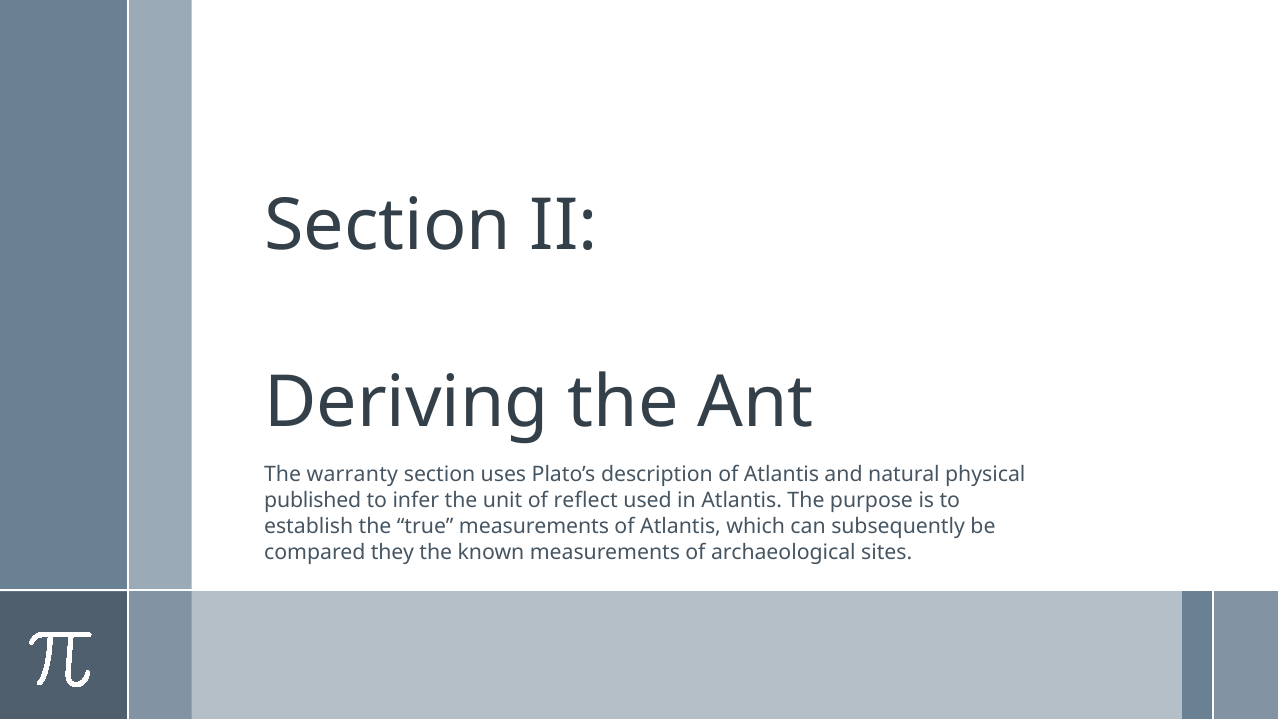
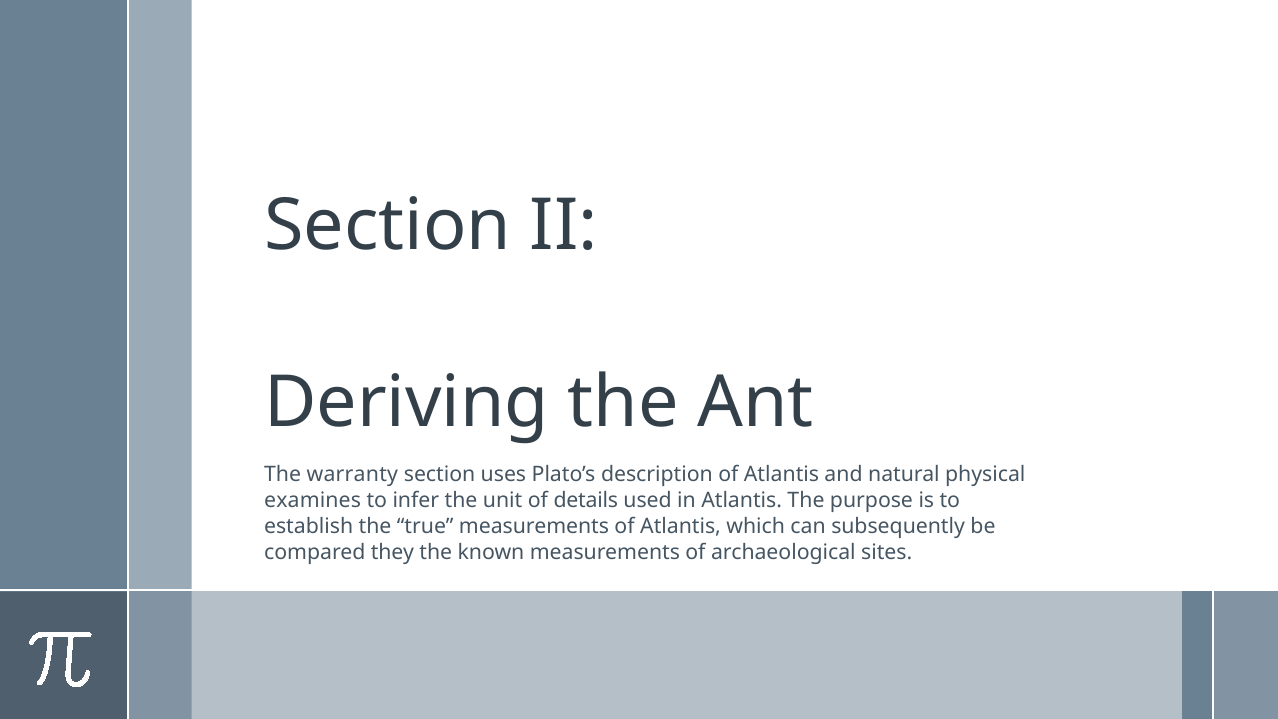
published: published -> examines (313, 500)
reflect: reflect -> details (586, 500)
